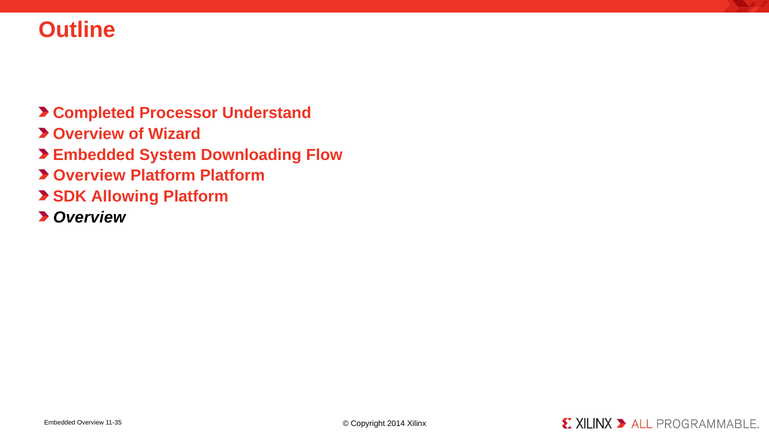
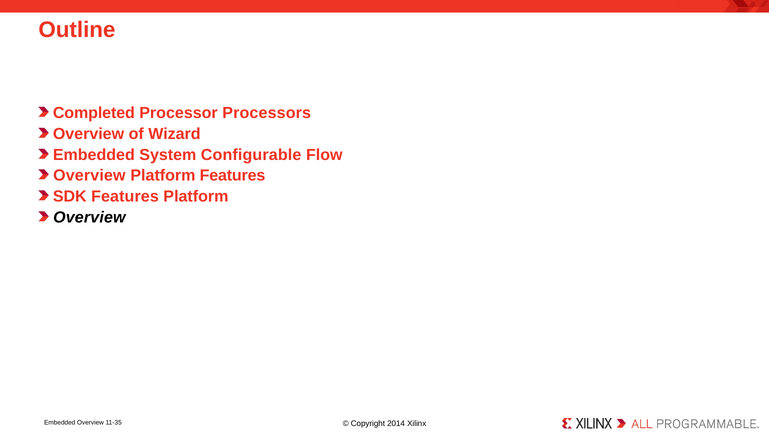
Understand: Understand -> Processors (267, 113)
Downloading: Downloading -> Configurable (251, 155)
Platform Platform: Platform -> Features (233, 175)
SDK Allowing: Allowing -> Features (125, 196)
